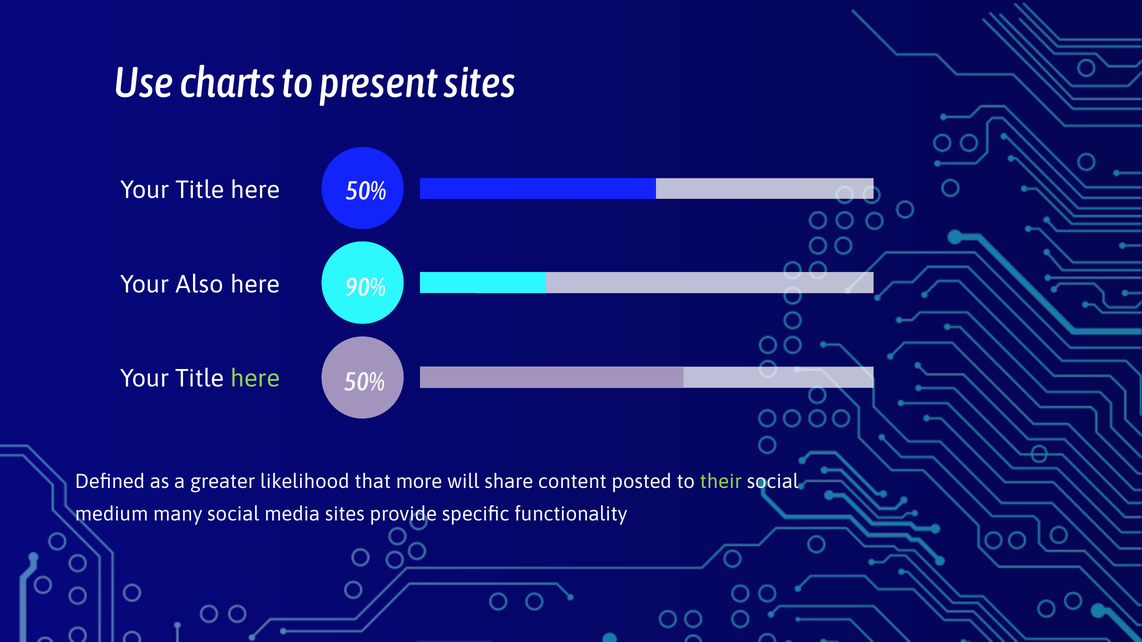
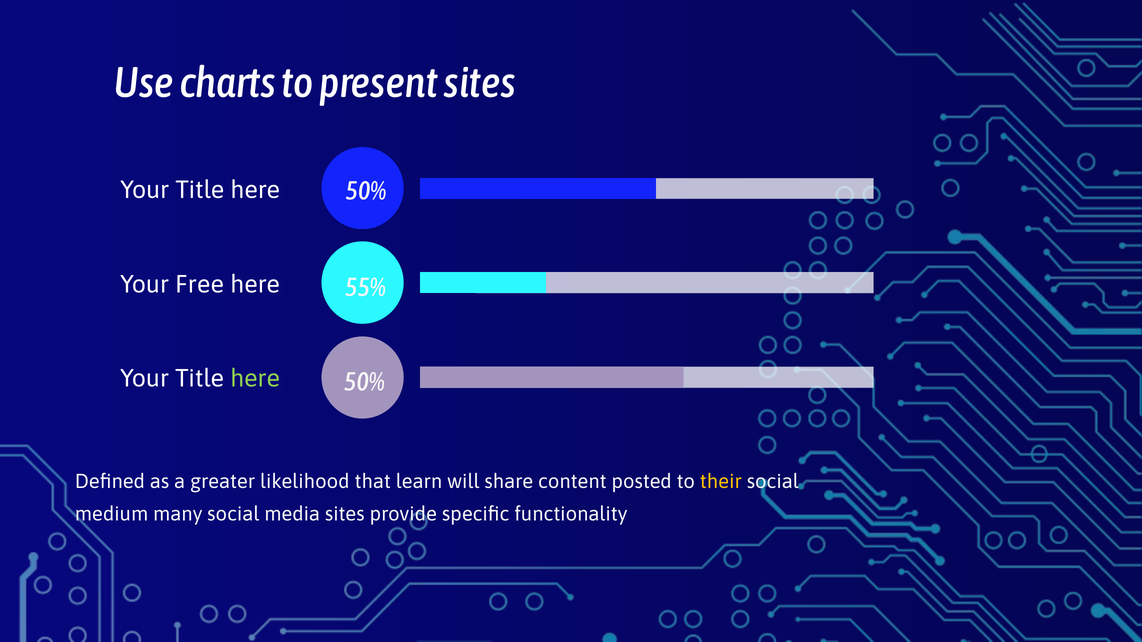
Also: Also -> Free (200, 285)
90%: 90% -> 55% (366, 288)
more: more -> learn (419, 482)
their colour: light green -> yellow (721, 482)
